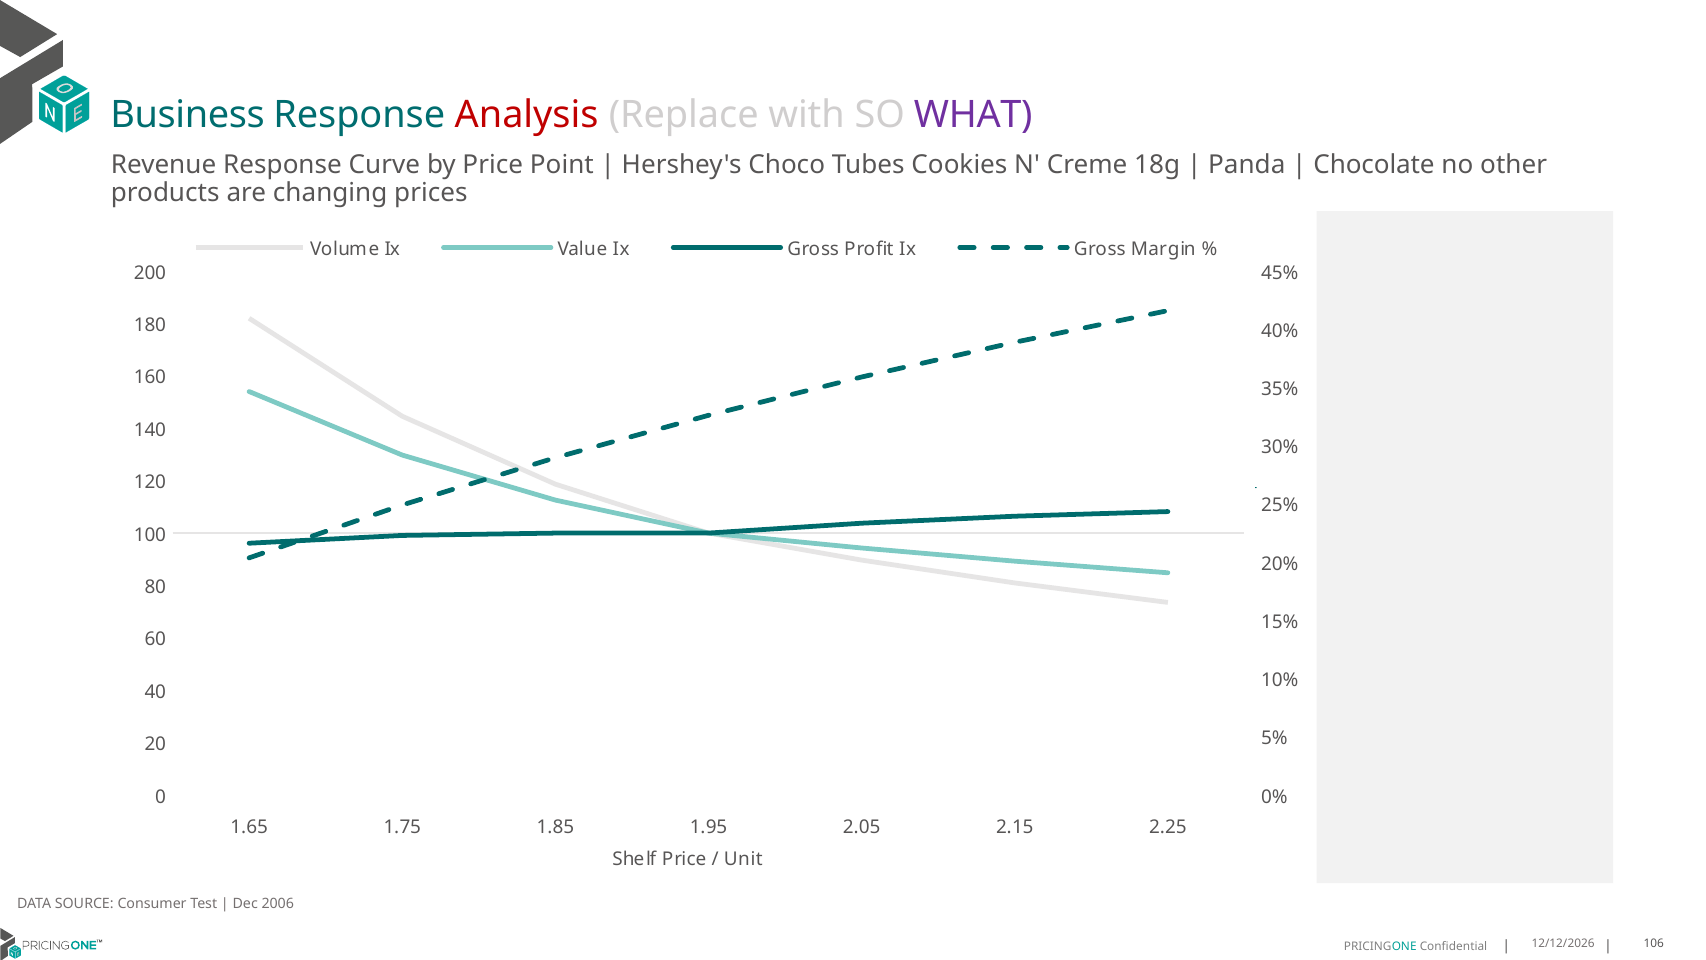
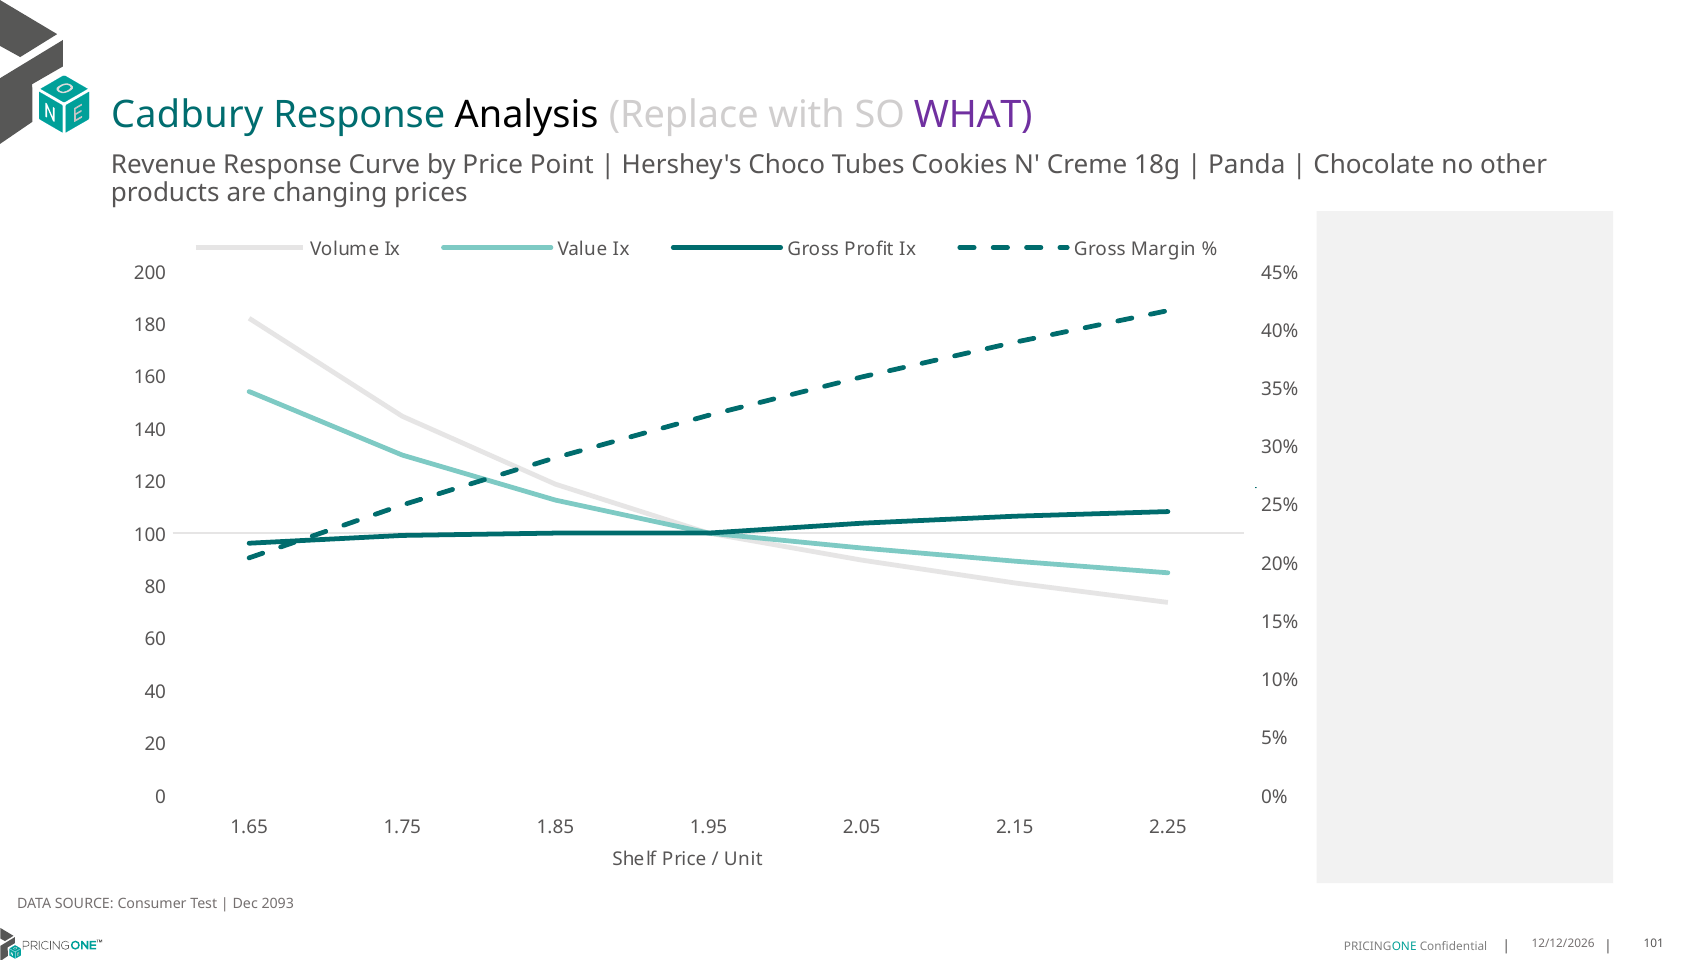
Business: Business -> Cadbury (187, 115)
Analysis colour: red -> black (527, 115)
2006: 2006 -> 2093 (278, 904)
106: 106 -> 101 (1654, 944)
